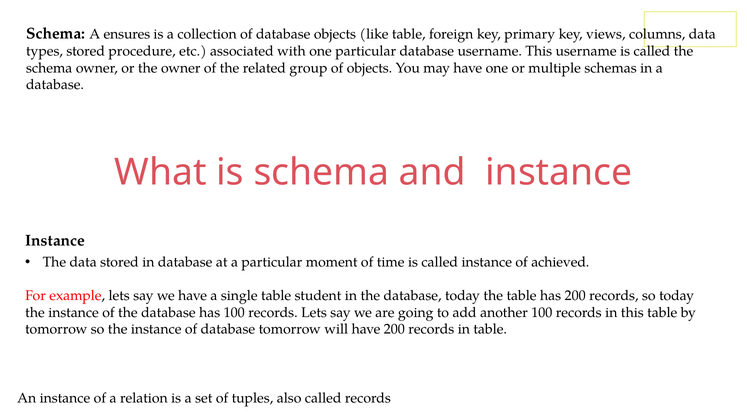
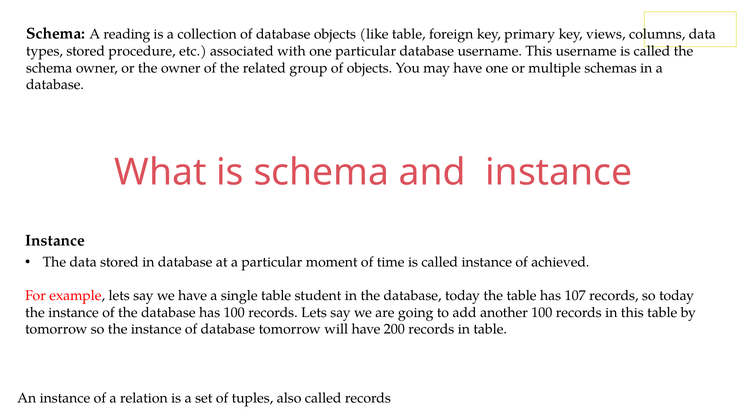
ensures: ensures -> reading (127, 34)
has 200: 200 -> 107 (575, 296)
